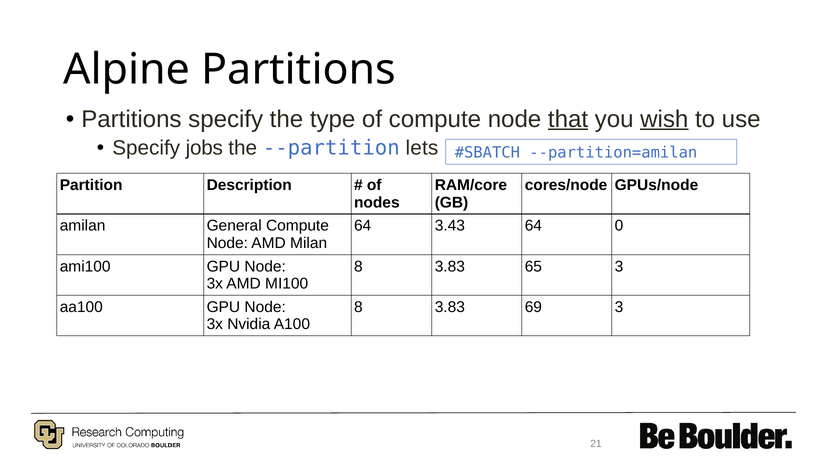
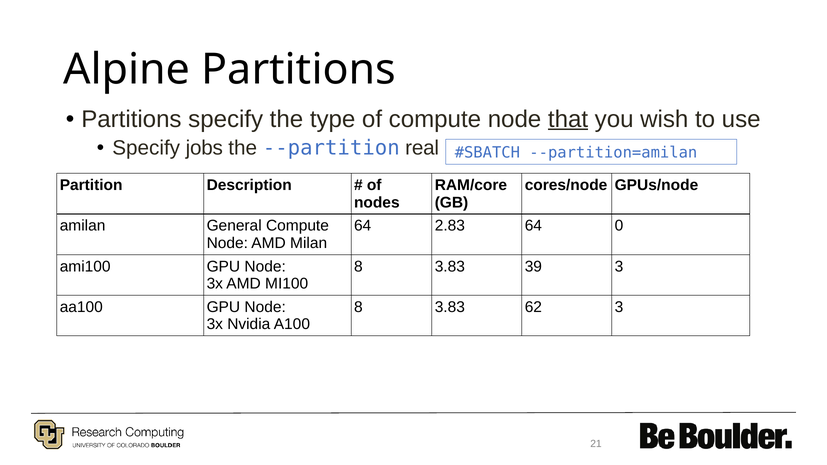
wish underline: present -> none (664, 119)
lets: lets -> real (422, 148)
3.43: 3.43 -> 2.83 (450, 226)
65: 65 -> 39 (533, 266)
69: 69 -> 62 (533, 307)
